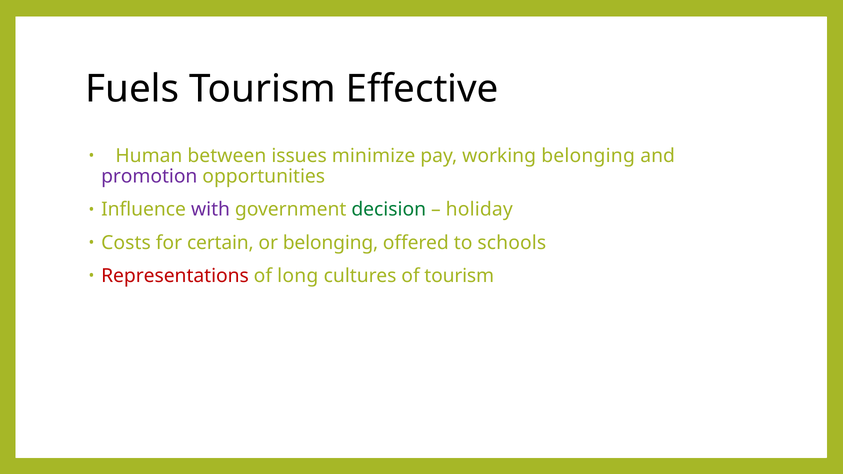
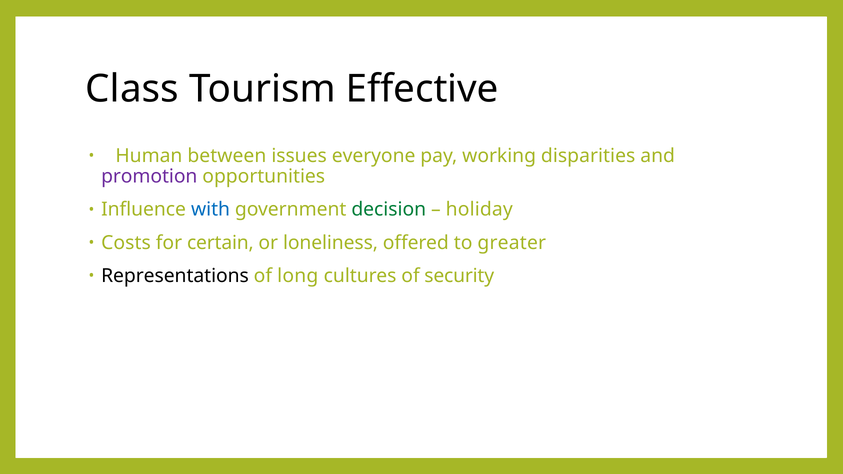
Fuels: Fuels -> Class (132, 89)
minimize: minimize -> everyone (374, 156)
working belonging: belonging -> disparities (588, 156)
with colour: purple -> blue (211, 210)
or belonging: belonging -> loneliness (330, 243)
schools: schools -> greater (512, 243)
Representations colour: red -> black (175, 276)
of tourism: tourism -> security (459, 276)
